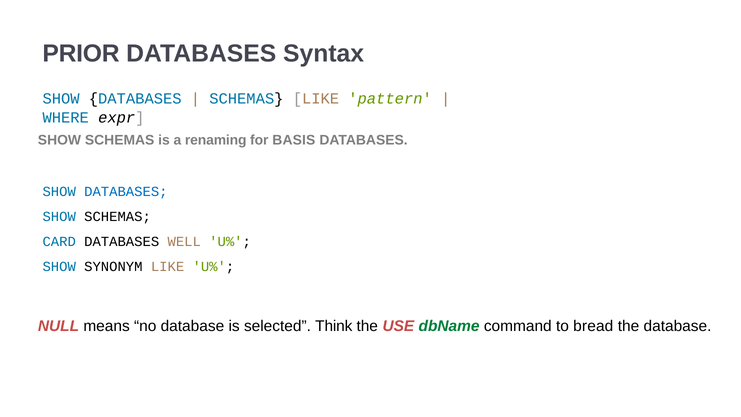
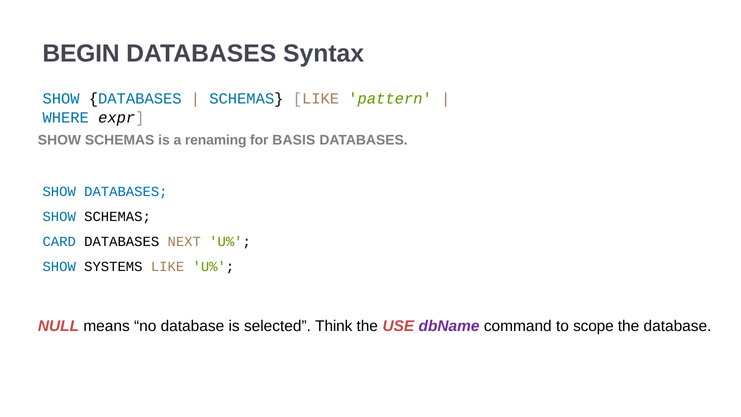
PRIOR: PRIOR -> BEGIN (81, 54)
WELL: WELL -> NEXT (184, 242)
SYNONYM: SYNONYM -> SYSTEMS (113, 267)
dbName colour: green -> purple (449, 326)
bread: bread -> scope (593, 326)
